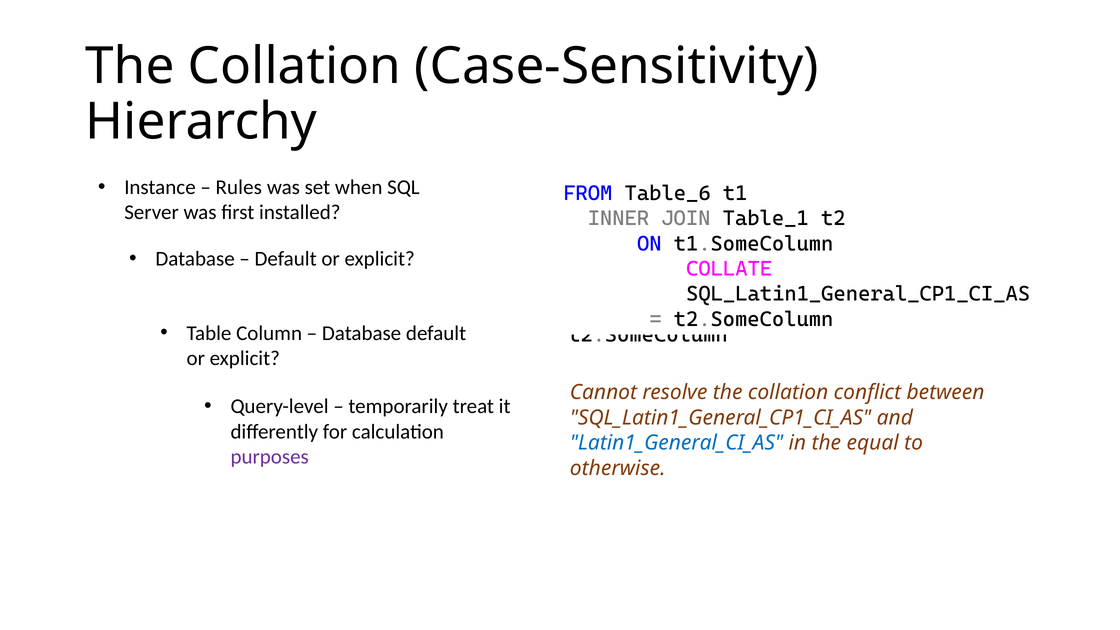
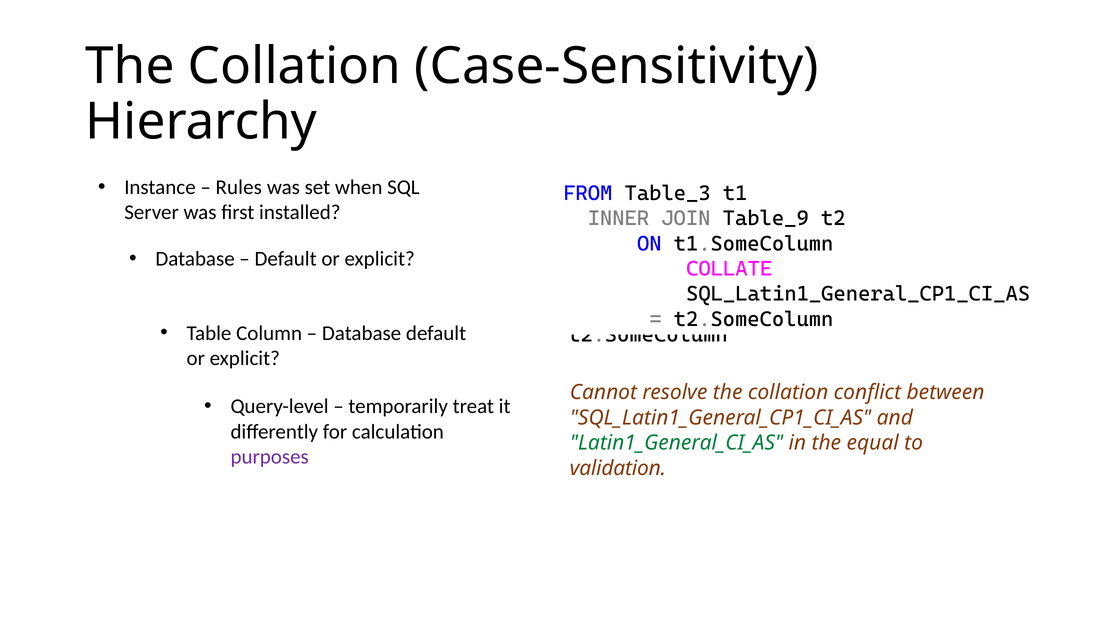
Table_6: Table_6 -> Table_3 (668, 193)
JOIN Table_1: Table_1 -> Table_9 (766, 218)
Latin1_General_CI_AS colour: blue -> green (676, 443)
otherwise: otherwise -> validation (618, 468)
